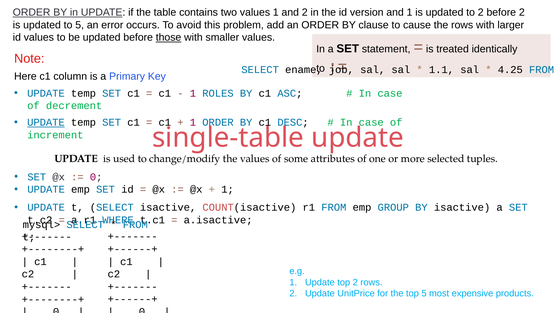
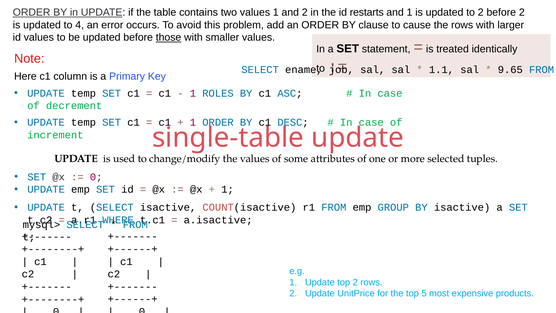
version: version -> restarts (367, 12)
to 5: 5 -> 4 (80, 25)
4.25: 4.25 -> 9.65 (510, 70)
UPDATE underline: present -> none (46, 122)
